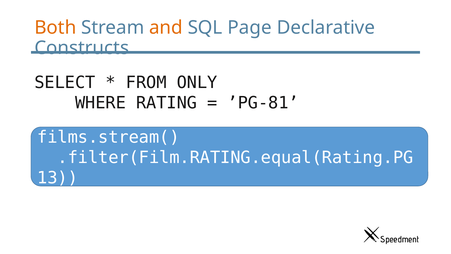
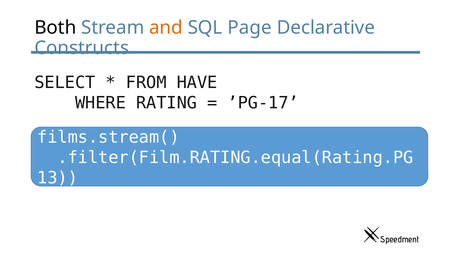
Both colour: orange -> black (55, 28)
ONLY: ONLY -> HAVE (197, 82)
’PG-81: ’PG-81 -> ’PG-17 (263, 103)
